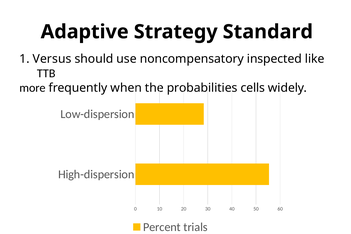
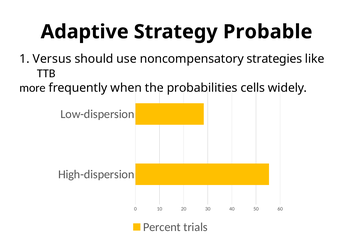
Standard: Standard -> Probable (268, 32)
inspected: inspected -> strategies (274, 59)
